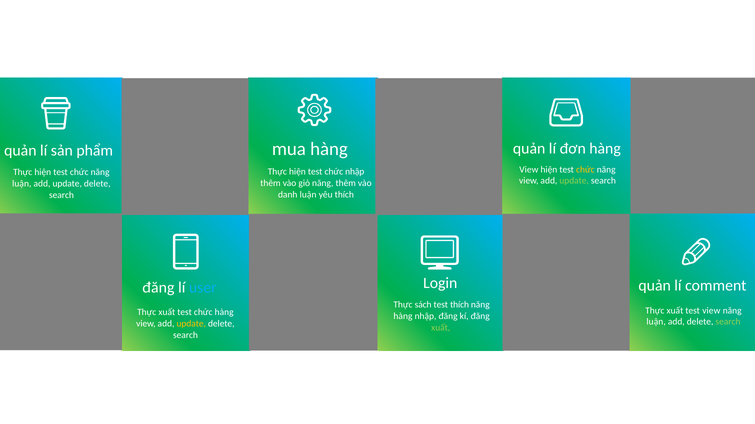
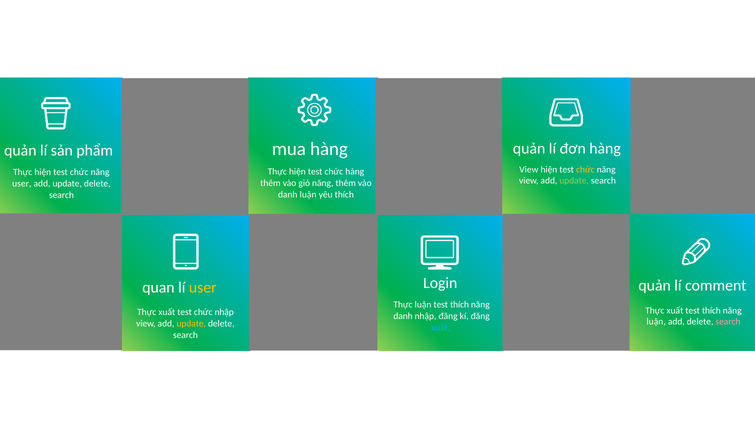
chức nhập: nhập -> hàng (355, 172)
luận: luận -> user (22, 184)
đăng: đăng -> quan (158, 288)
user colour: light blue -> yellow (203, 288)
Thực sách: sách -> luận (423, 305)
view: view -> thích (711, 311)
chức hàng: hàng -> nhập (224, 313)
hàng: hàng -> danh (403, 317)
search colour: light green -> pink (728, 322)
xuất colour: light green -> light blue (441, 328)
